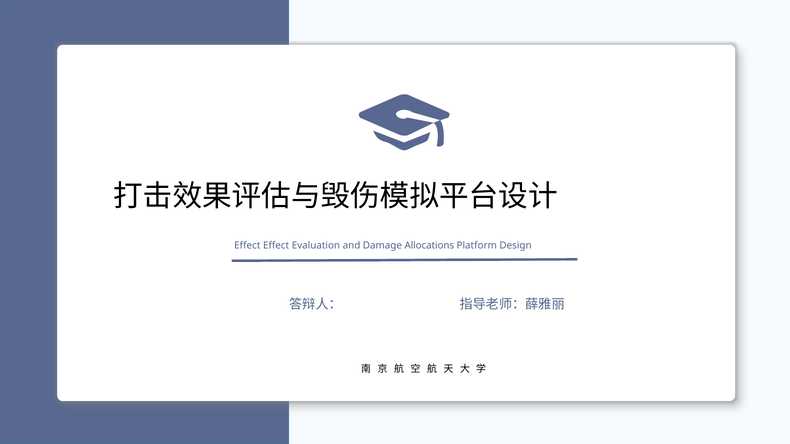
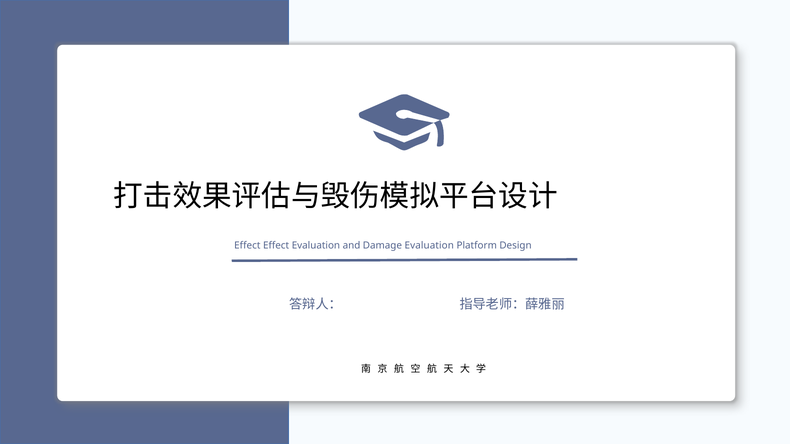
Damage Allocations: Allocations -> Evaluation (429, 246)
